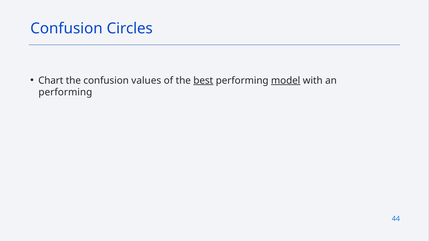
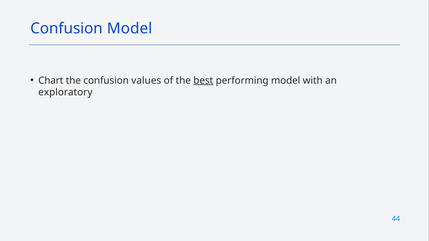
Confusion Circles: Circles -> Model (130, 29)
model underline: present -> none (286, 81)
performing: performing -> exploratory (65, 92)
